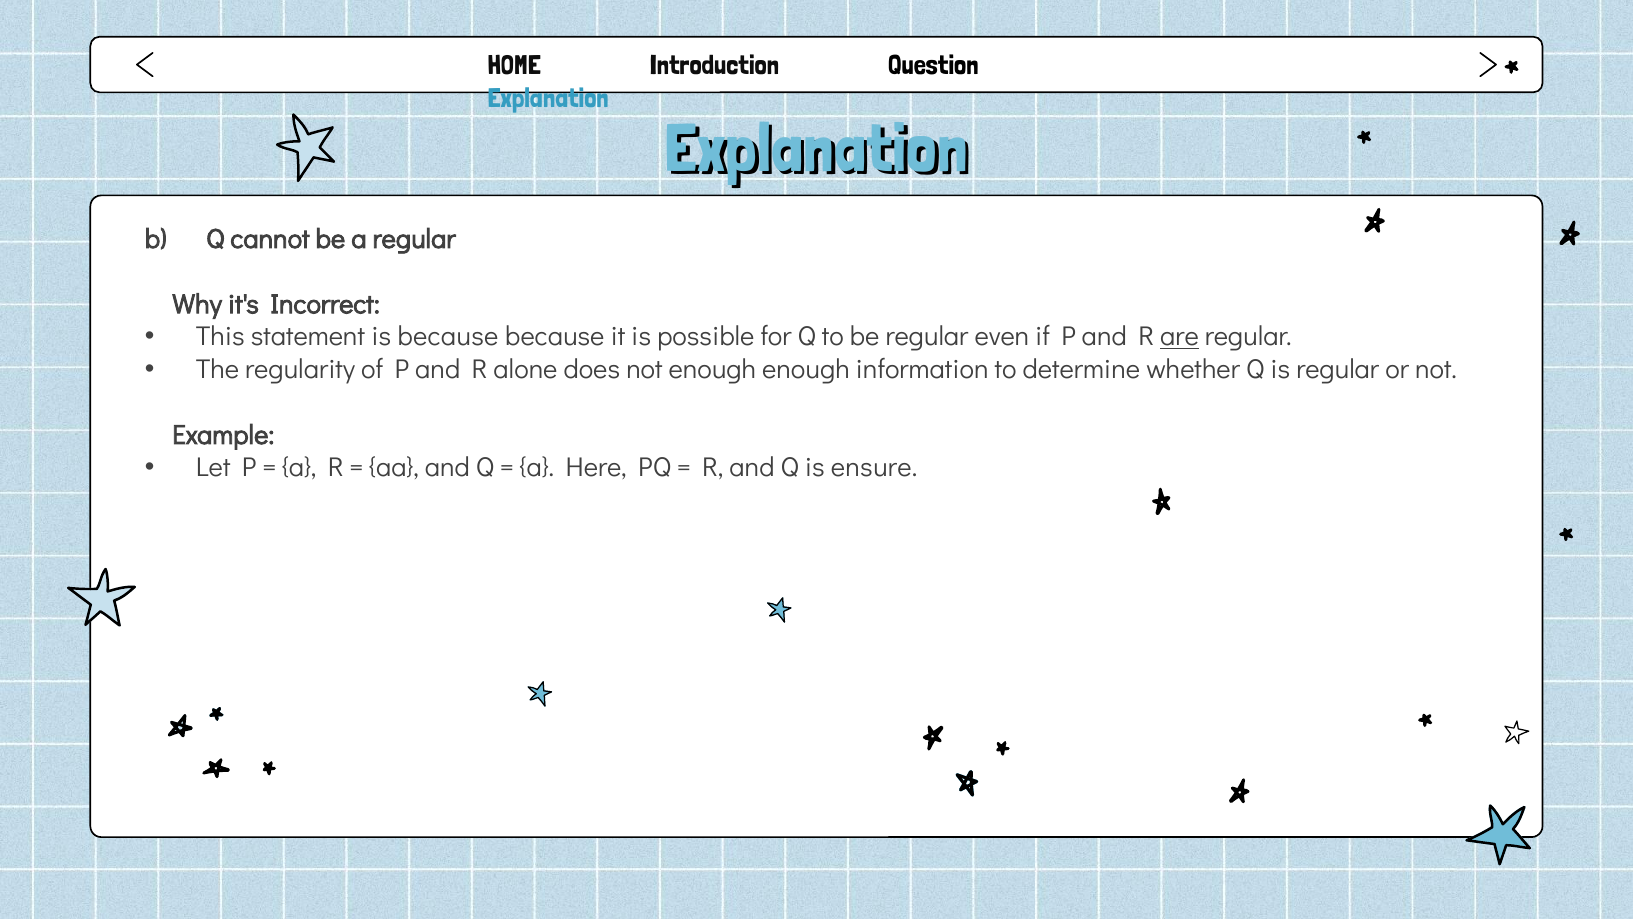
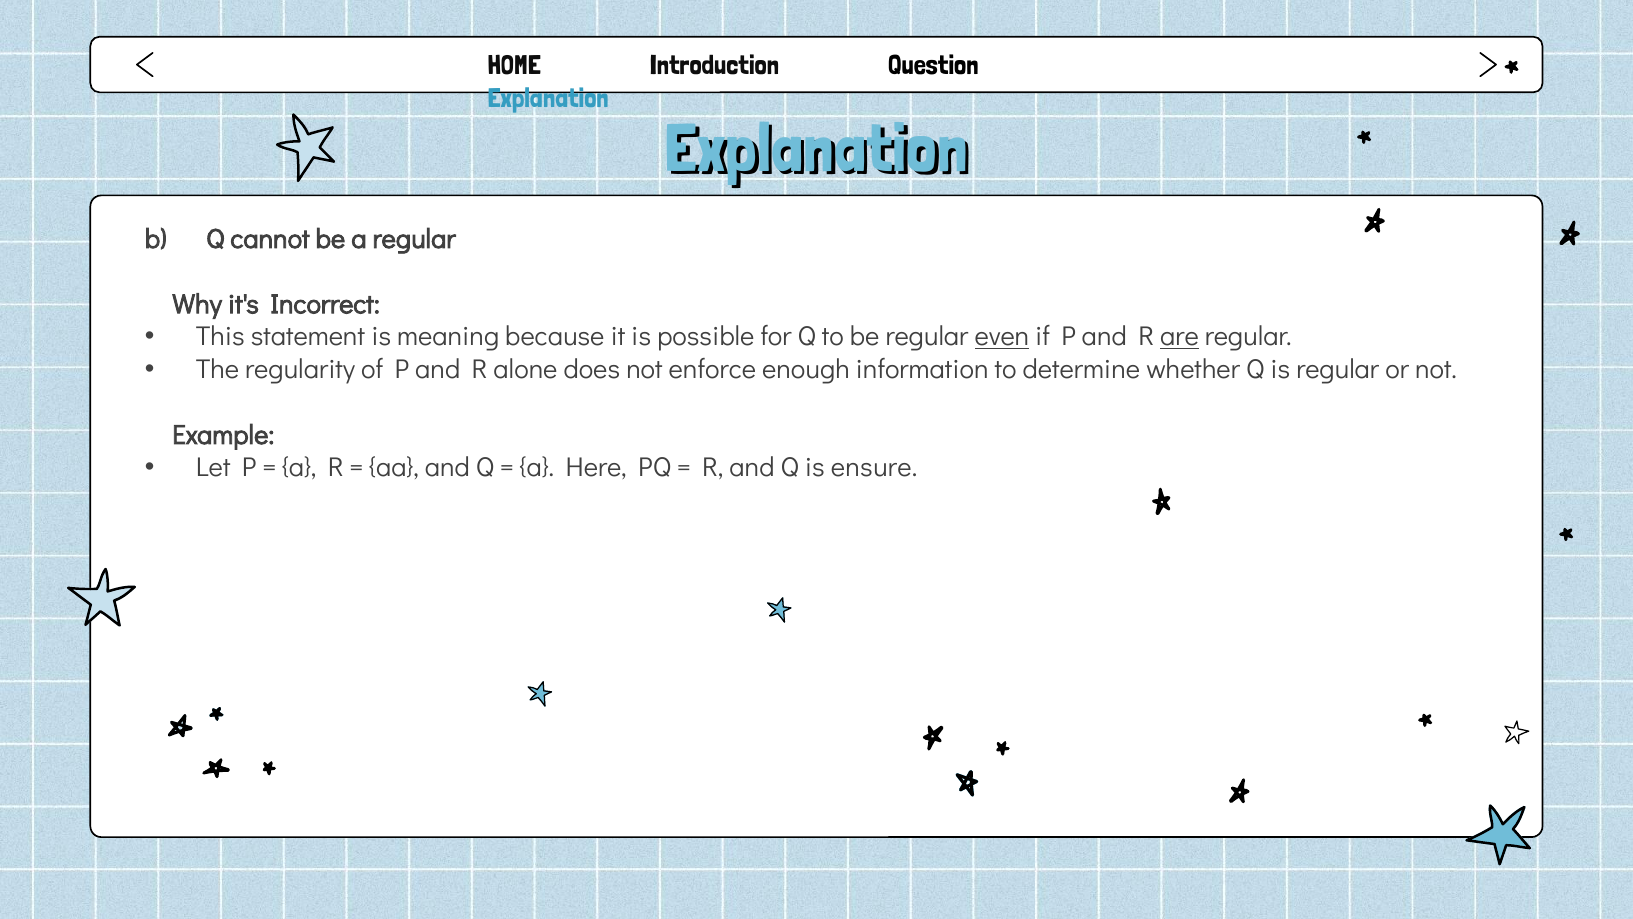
is because: because -> meaning (448, 337)
even underline: none -> present (1002, 337)
not enough: enough -> enforce (712, 369)
